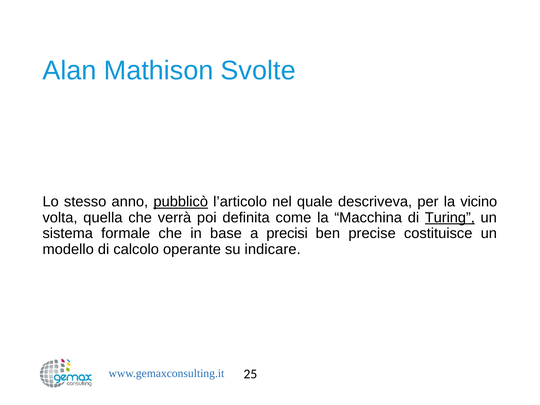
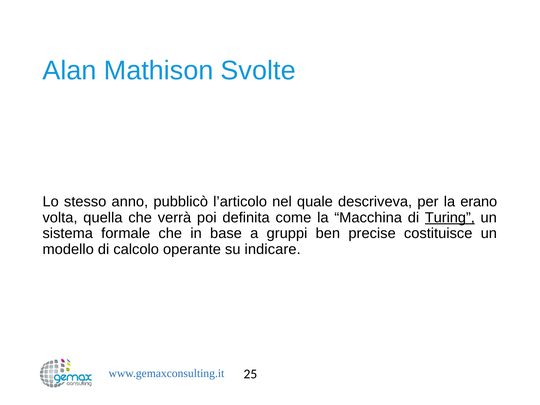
pubblicò underline: present -> none (181, 202)
vicino: vicino -> erano (479, 202)
precisi: precisi -> gruppi (287, 233)
